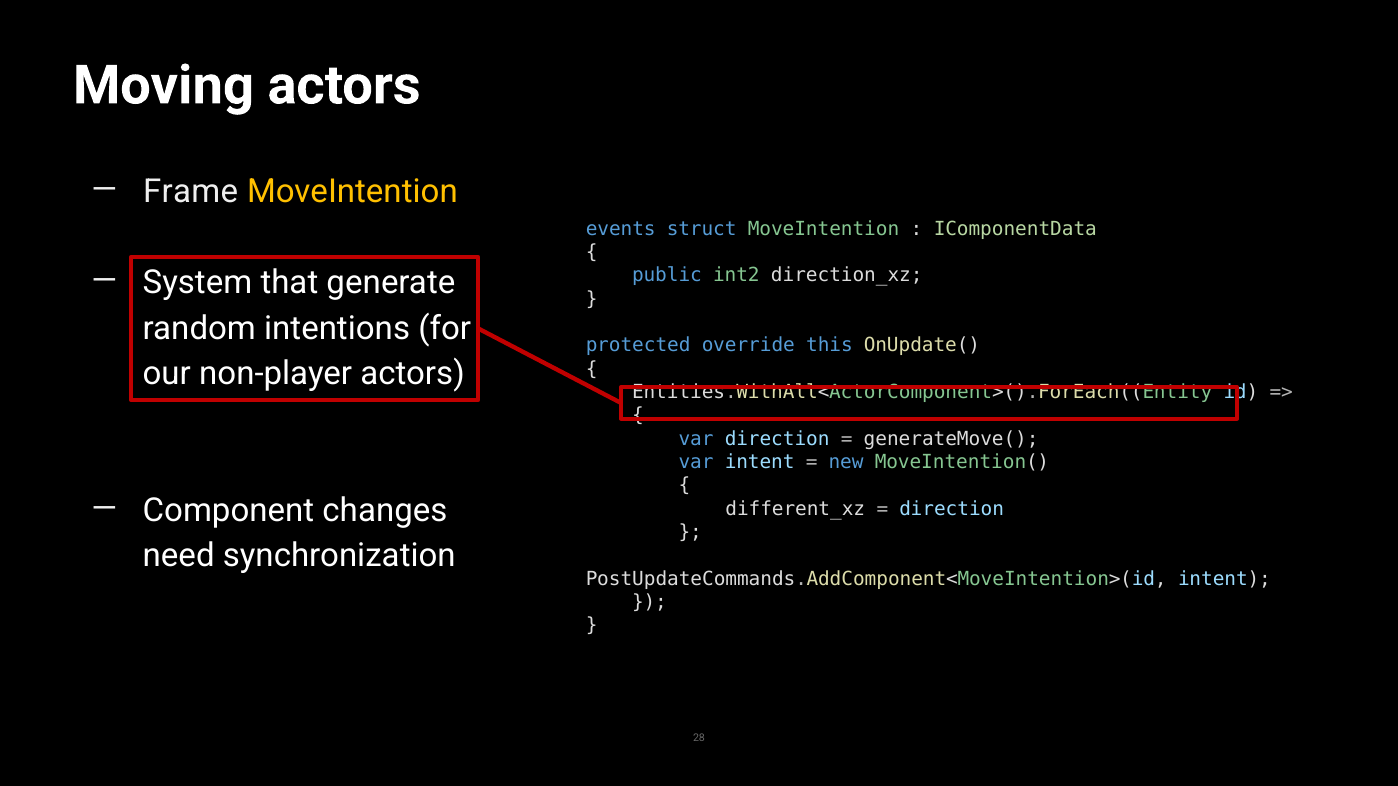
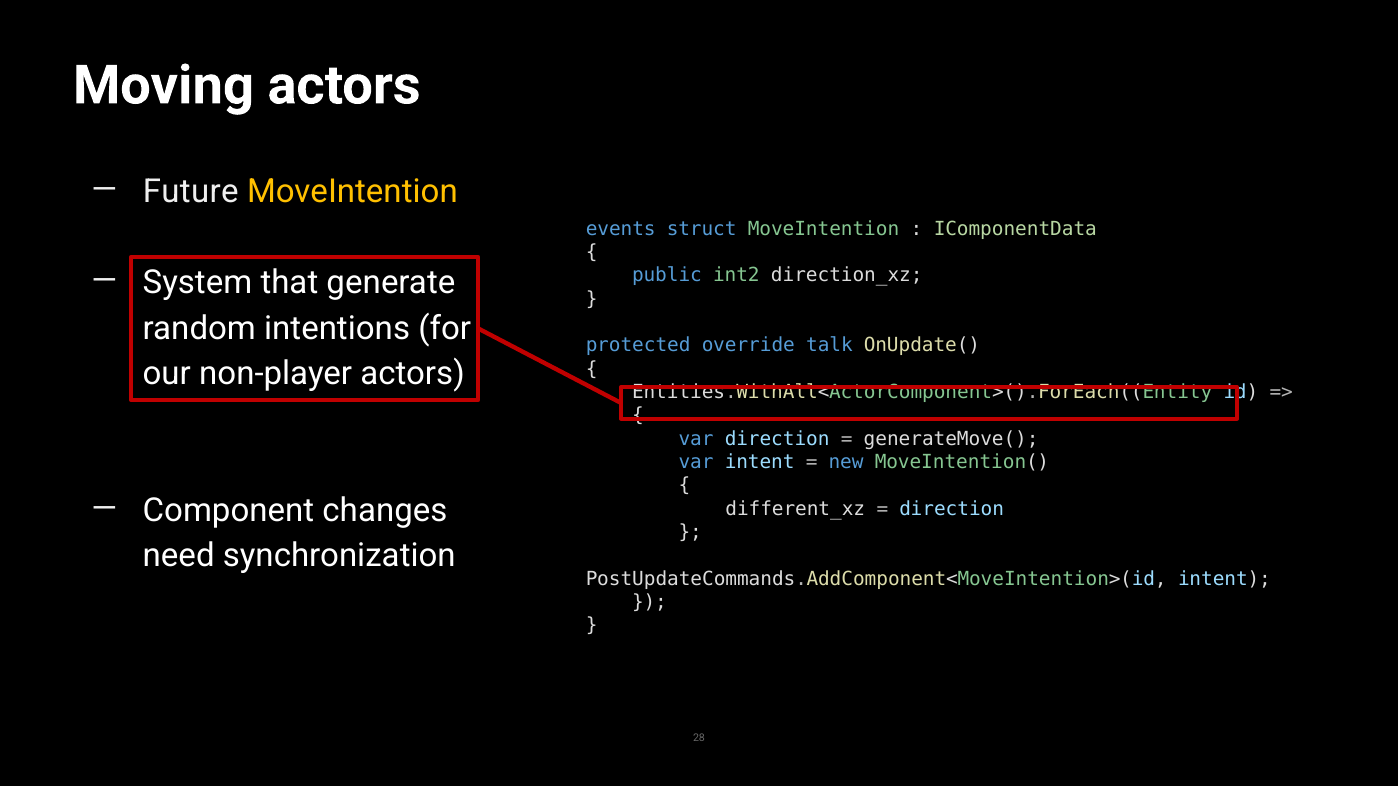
Frame: Frame -> Future (191, 192)
this: this -> talk (829, 346)
